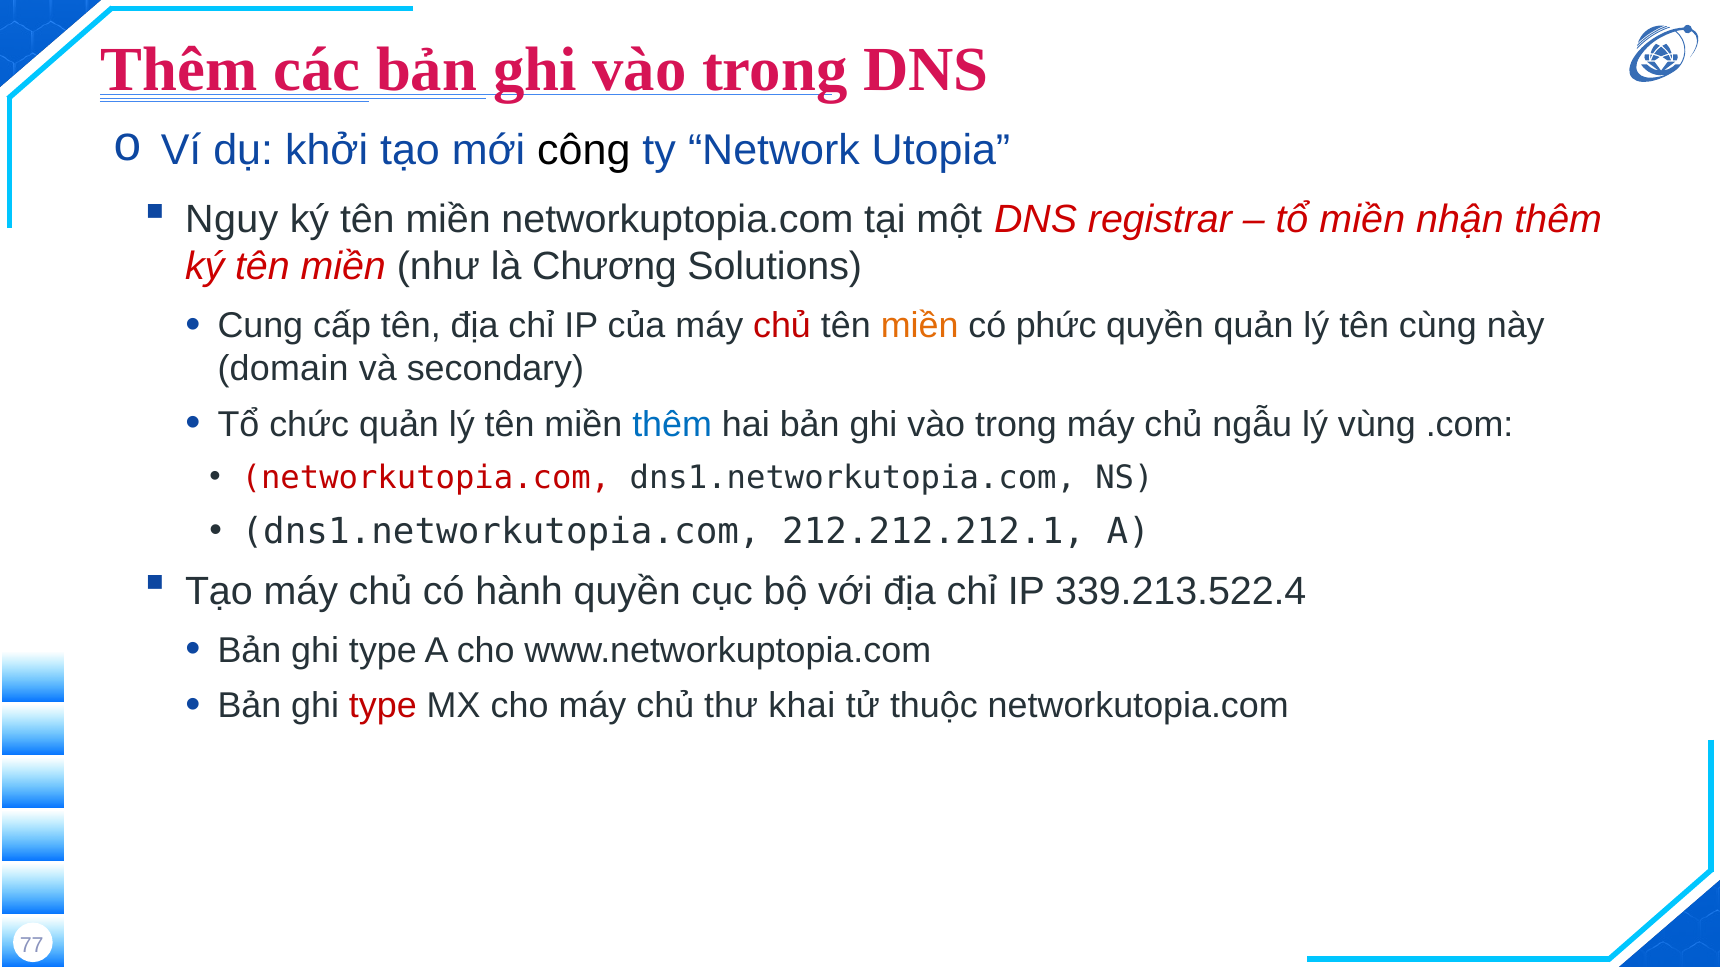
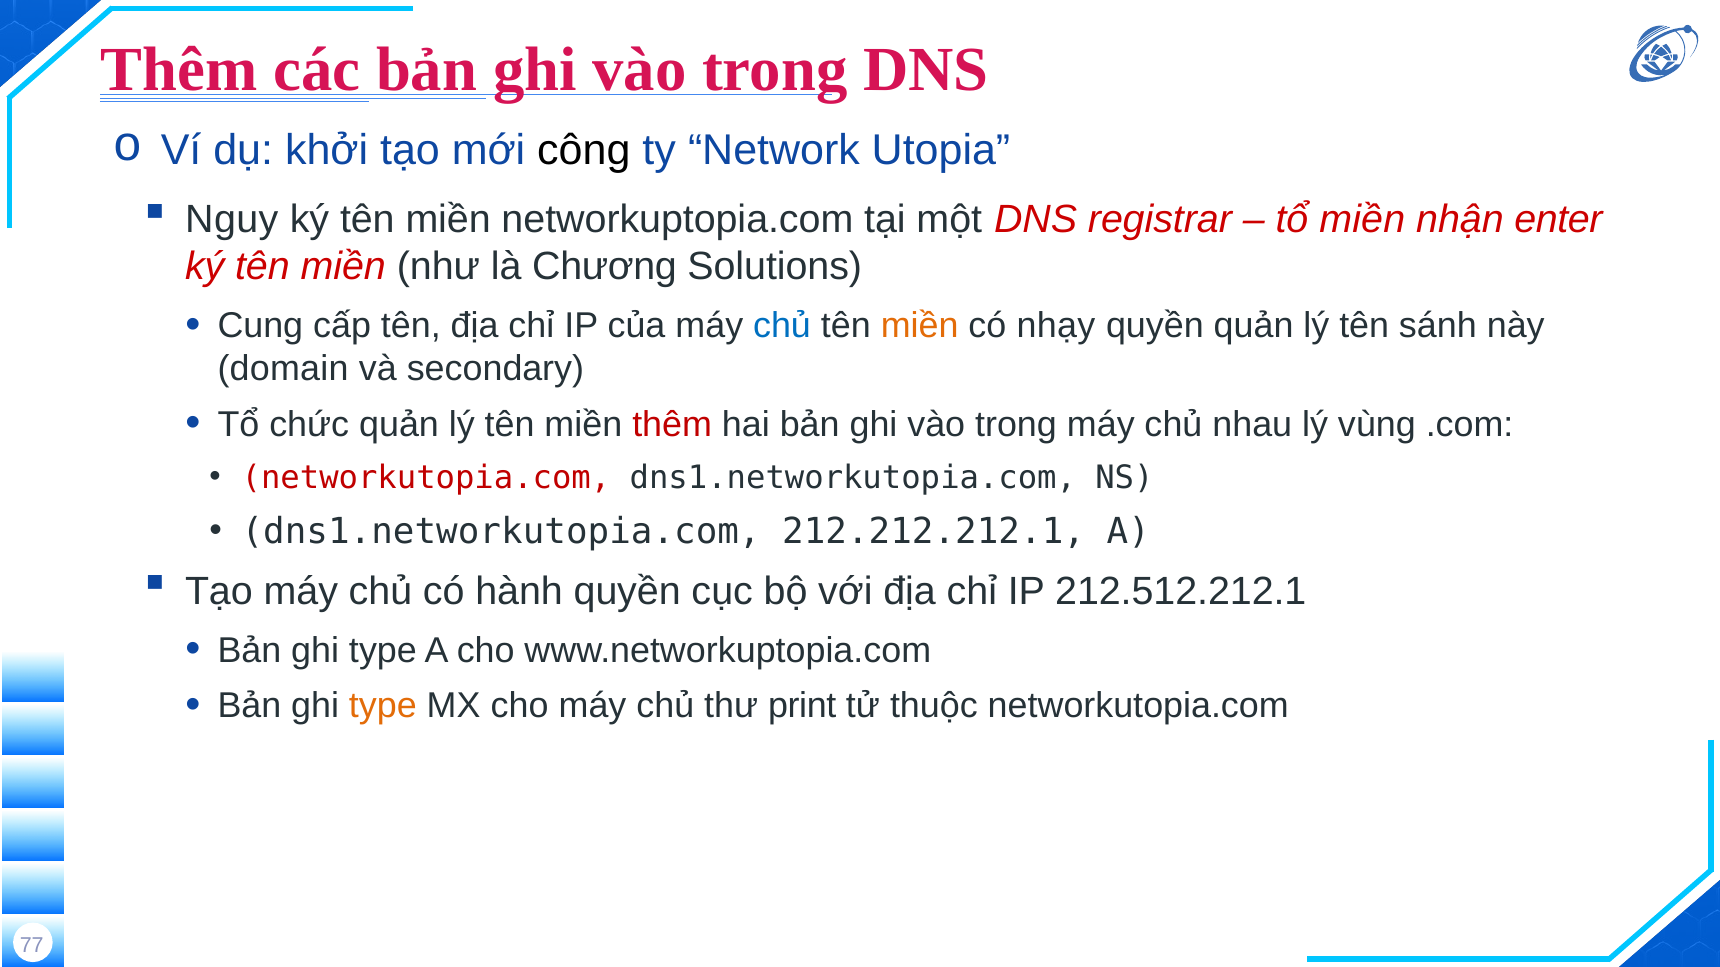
nhận thêm: thêm -> enter (1558, 220)
chủ colour: red -> blue (782, 326)
phức: phức -> nhạy (1056, 326)
cùng: cùng -> sánh (1438, 326)
thêm colour: blue -> red (672, 425)
ngẫu: ngẫu -> nhau (1252, 425)
339.213.522.4: 339.213.522.4 -> 212.512.212.1 (1181, 591)
type colour: red -> orange (383, 706)
khai: khai -> print (802, 706)
